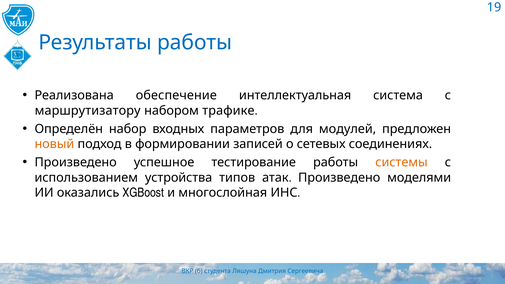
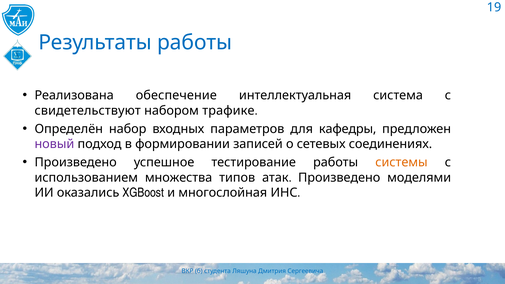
маршрутизатору: маршрутизатору -> свидетельствуют (88, 111)
модулей: модулей -> кафедры (348, 129)
новый colour: orange -> purple (54, 144)
устройства: устройства -> множества (179, 178)
